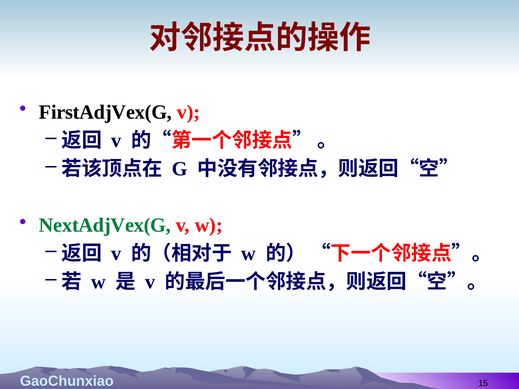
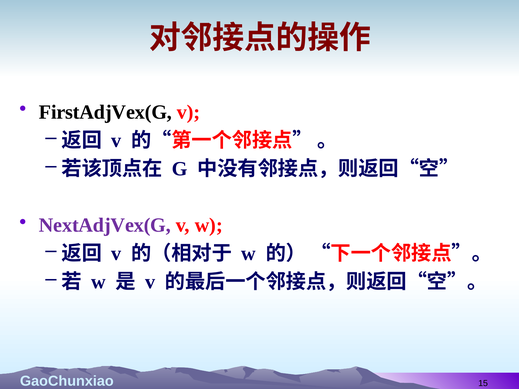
NextAdjVex(G colour: green -> purple (105, 225)
